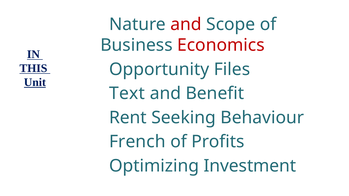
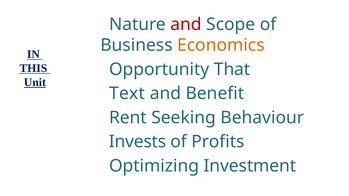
Economics colour: red -> orange (221, 45)
Files: Files -> That (232, 69)
French: French -> Invests (138, 142)
